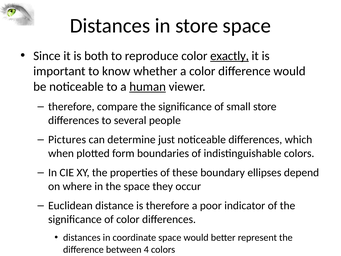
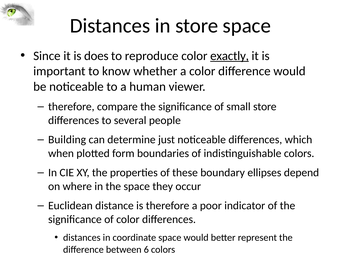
both: both -> does (96, 56)
human underline: present -> none (148, 86)
Pictures: Pictures -> Building (67, 140)
4: 4 -> 6 (146, 249)
